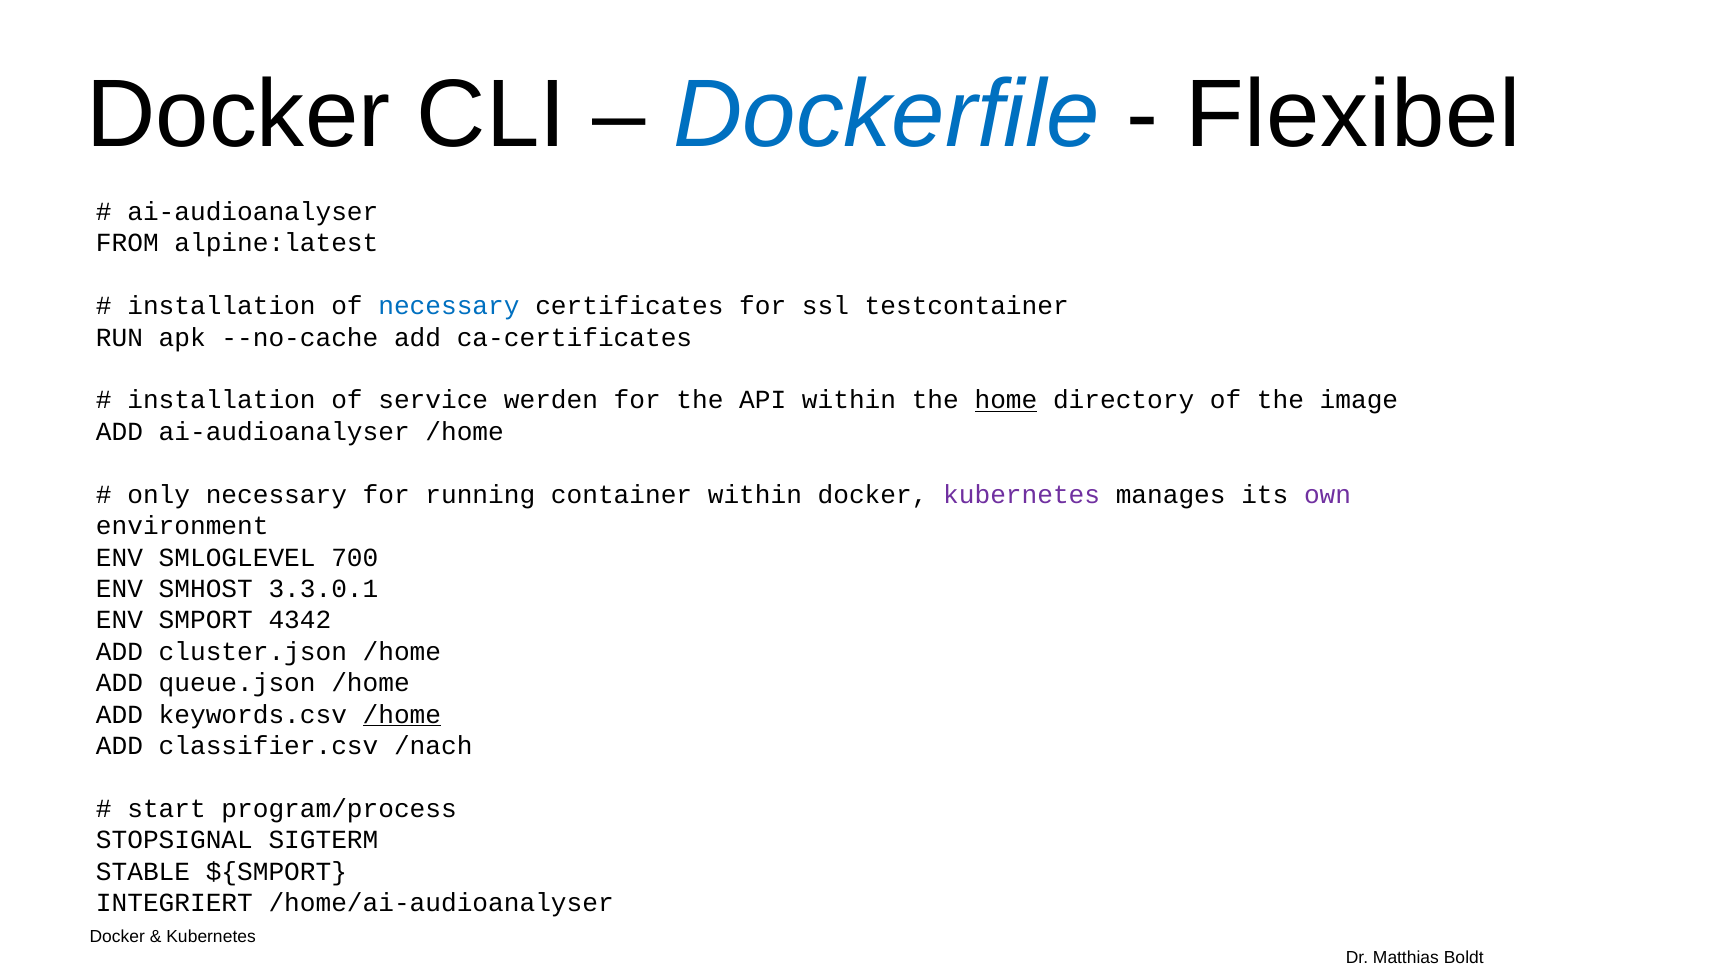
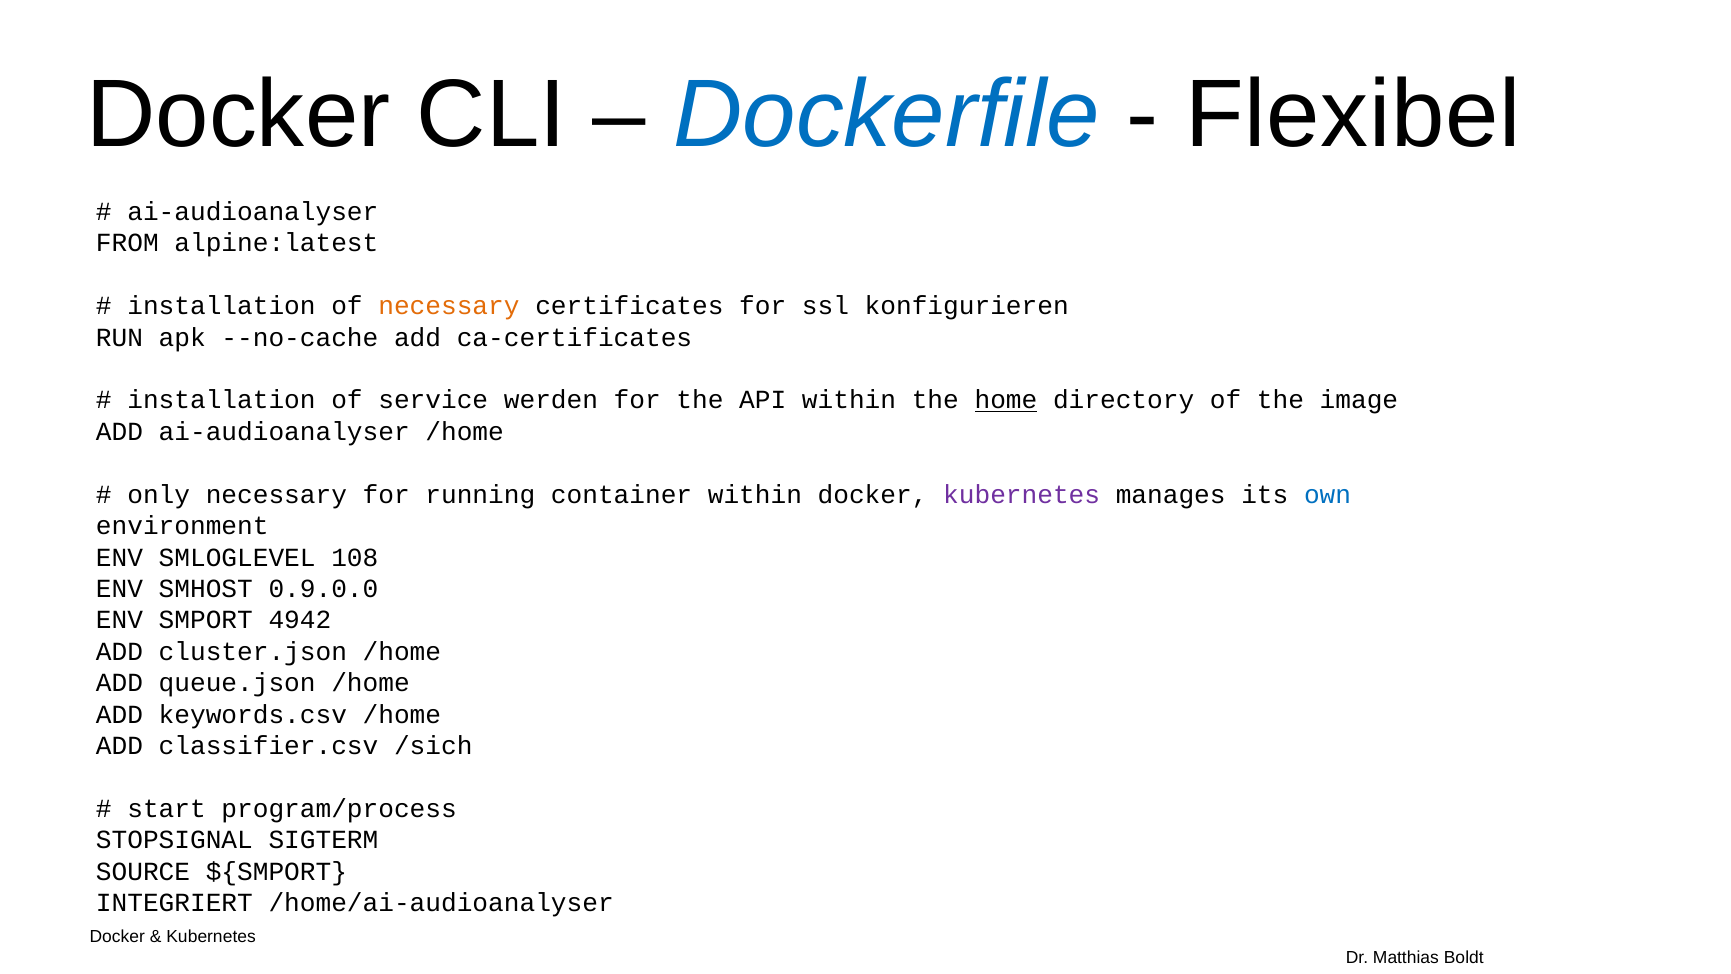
necessary colour: blue -> orange (449, 306)
testcontainer: testcontainer -> konfigurieren (967, 306)
own colour: purple -> blue (1328, 494)
700: 700 -> 108 (355, 557)
3.3.0.1: 3.3.0.1 -> 0.9.0.0 (323, 589)
4342: 4342 -> 4942 (300, 620)
/home underline: present -> none (402, 714)
/nach: /nach -> /sich (433, 746)
STABLE: STABLE -> SOURCE (143, 871)
